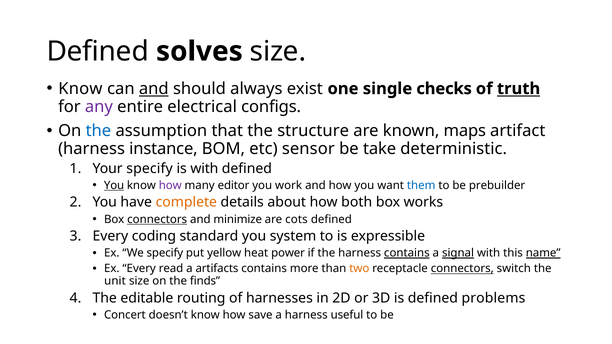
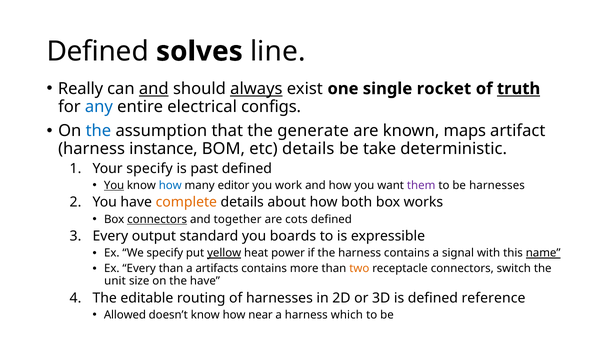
solves size: size -> line (278, 51)
Know: Know -> Really (81, 89)
always underline: none -> present (256, 89)
checks: checks -> rocket (444, 89)
any colour: purple -> blue (99, 107)
structure: structure -> generate (313, 131)
etc sensor: sensor -> details (308, 149)
is with: with -> past (204, 169)
how colour: purple -> blue (170, 185)
them colour: blue -> purple (421, 185)
be prebuilder: prebuilder -> harnesses (497, 185)
minimize: minimize -> together (238, 219)
coding: coding -> output (154, 236)
system: system -> boards (293, 236)
yellow underline: none -> present (224, 253)
contains underline: present -> none (407, 253)
signal underline: present -> none (458, 253)
Every read: read -> than (171, 269)
connectors underline: present -> none (462, 269)
the finds: finds -> have (205, 281)
problems: problems -> reference (493, 298)
Concert: Concert -> Allowed (125, 315)
save: save -> near (261, 315)
useful: useful -> which (347, 315)
